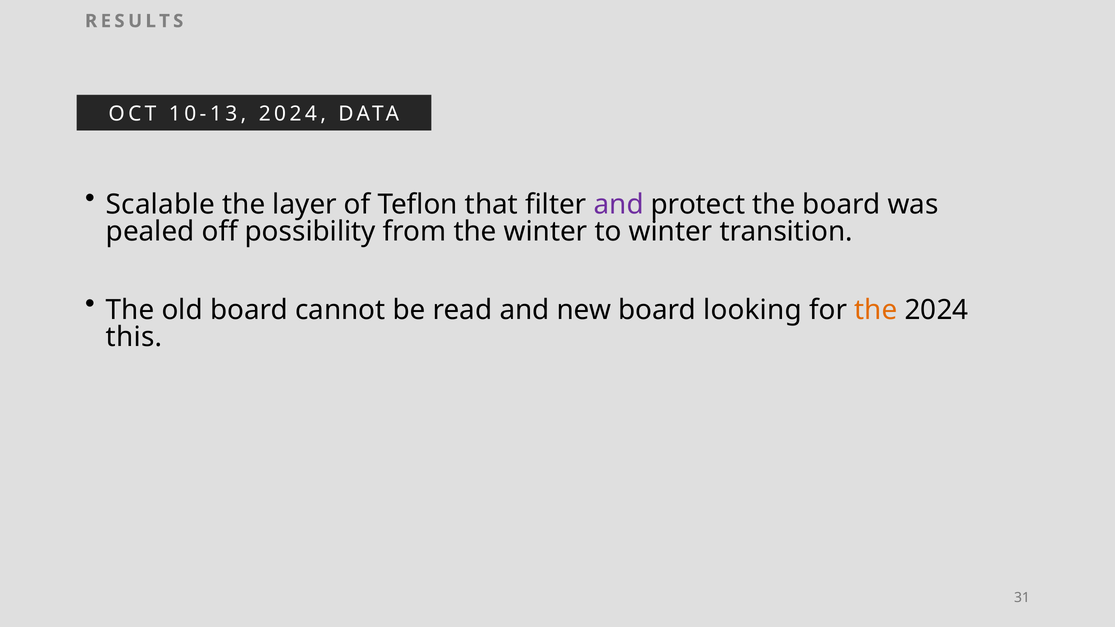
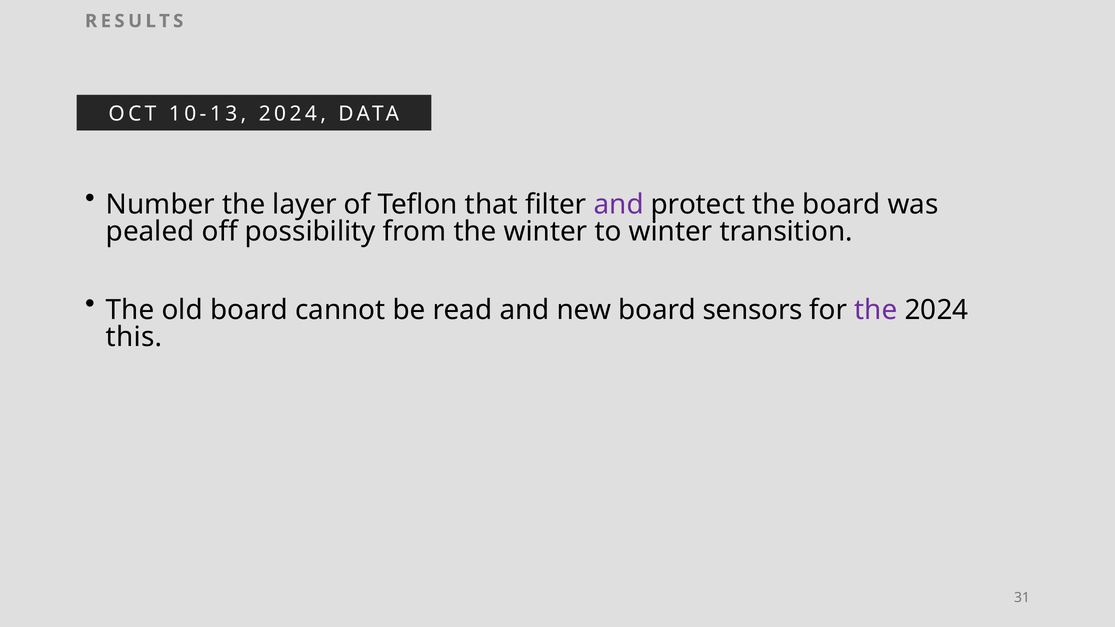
Scalable: Scalable -> Number (160, 205)
looking: looking -> sensors (753, 310)
the colour: orange -> purple (876, 310)
